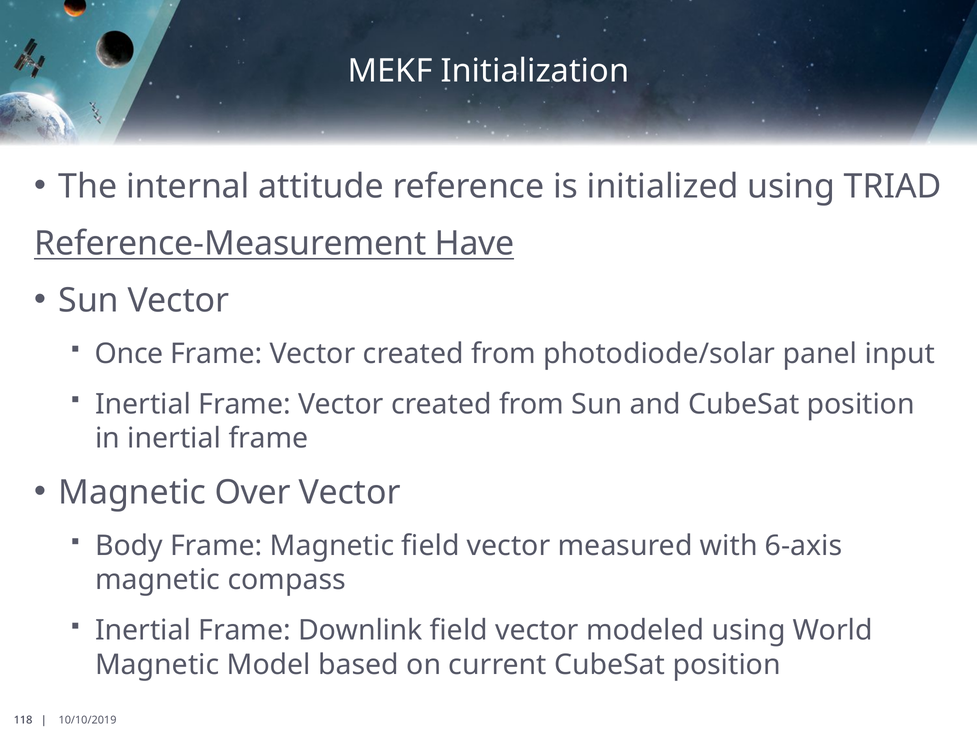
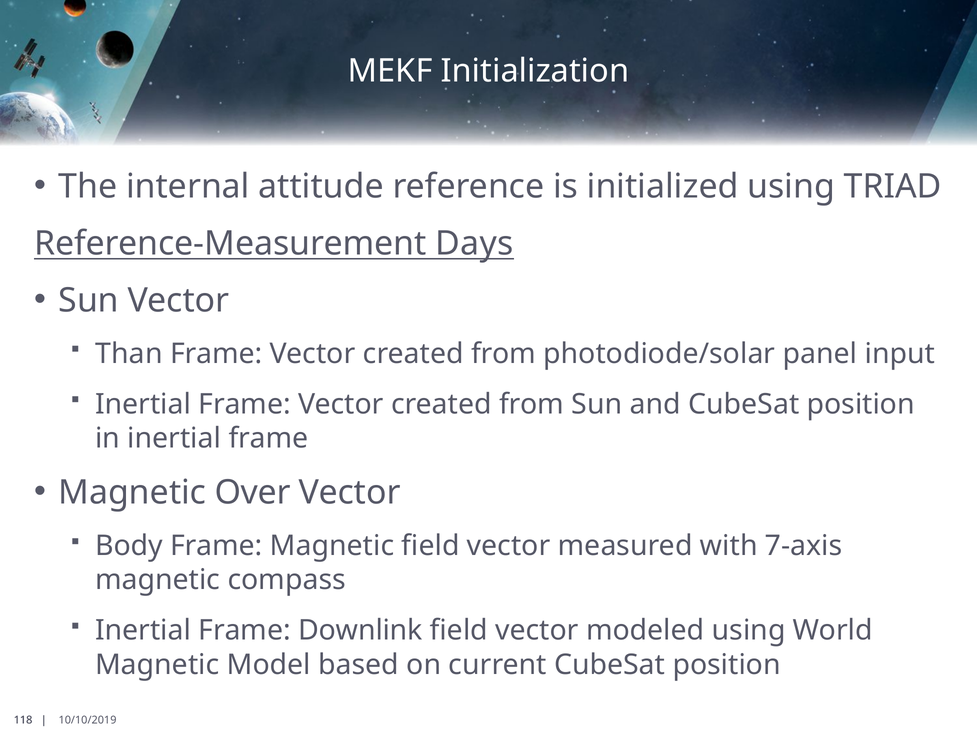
Have: Have -> Days (474, 243)
Once: Once -> Than (129, 354)
6-axis: 6-axis -> 7-axis (804, 546)
